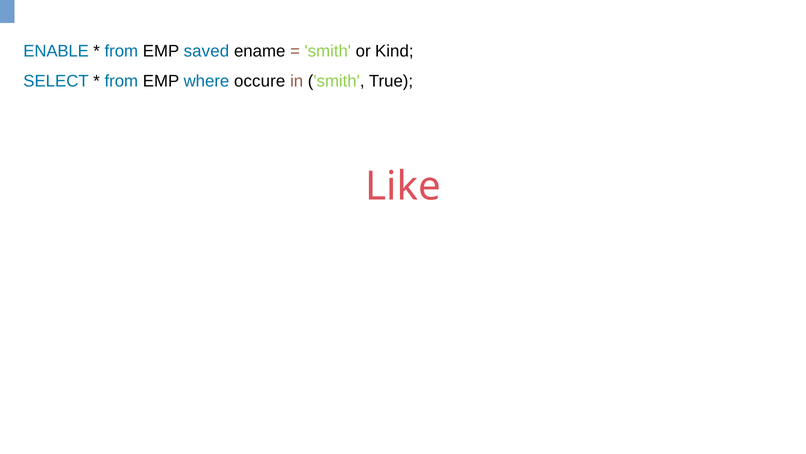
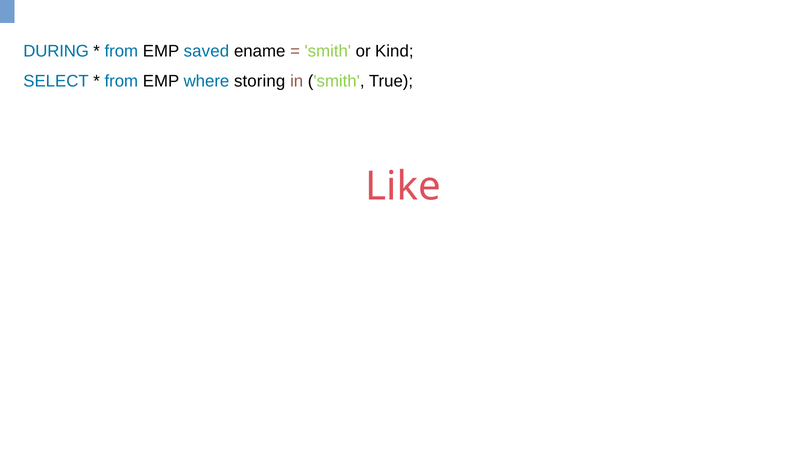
ENABLE: ENABLE -> DURING (56, 51)
occure: occure -> storing (260, 81)
